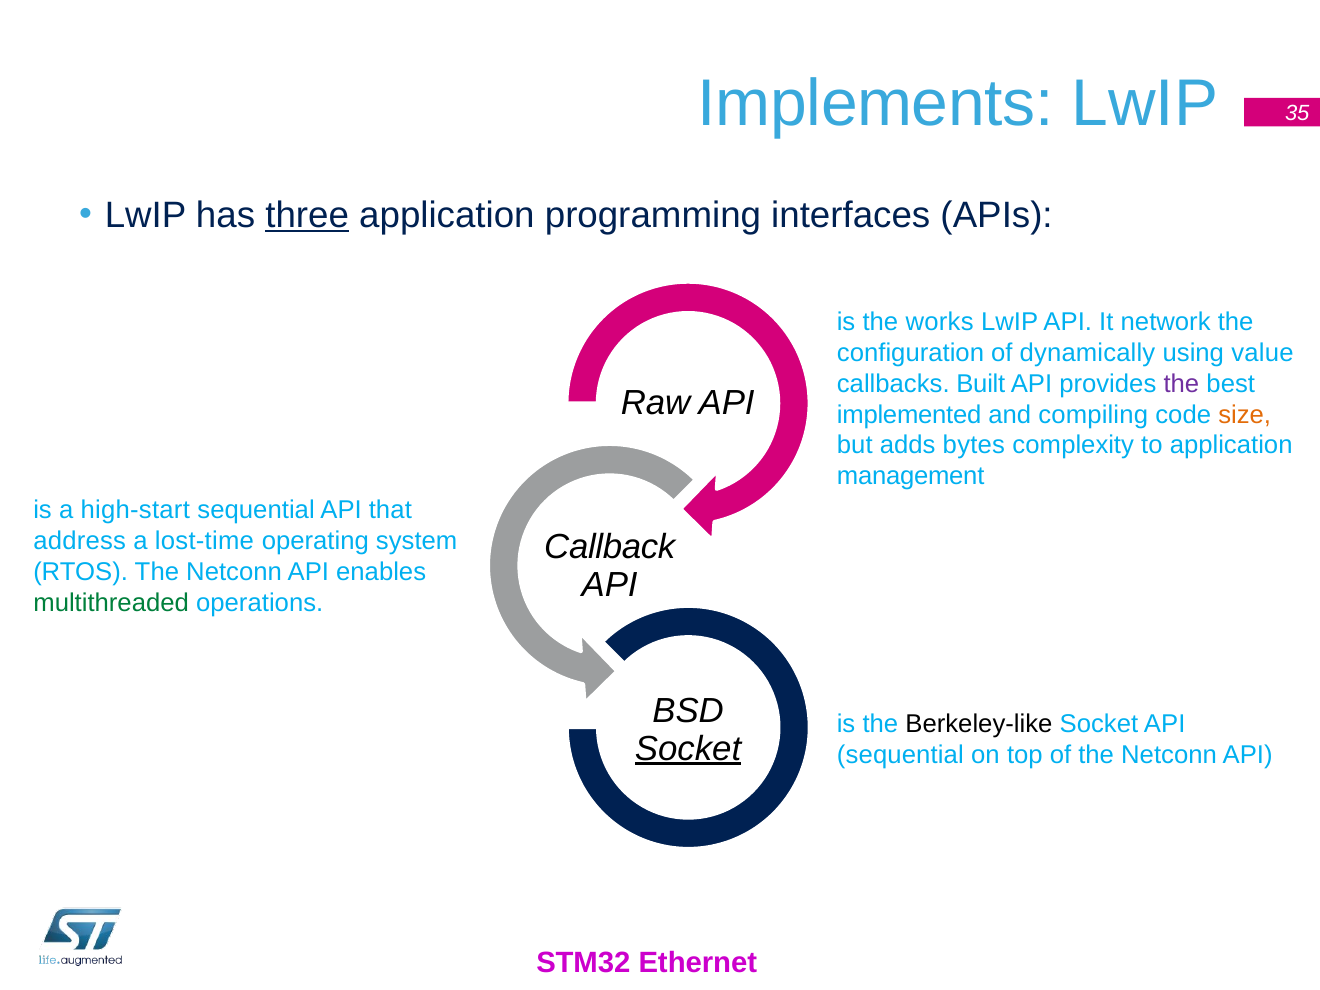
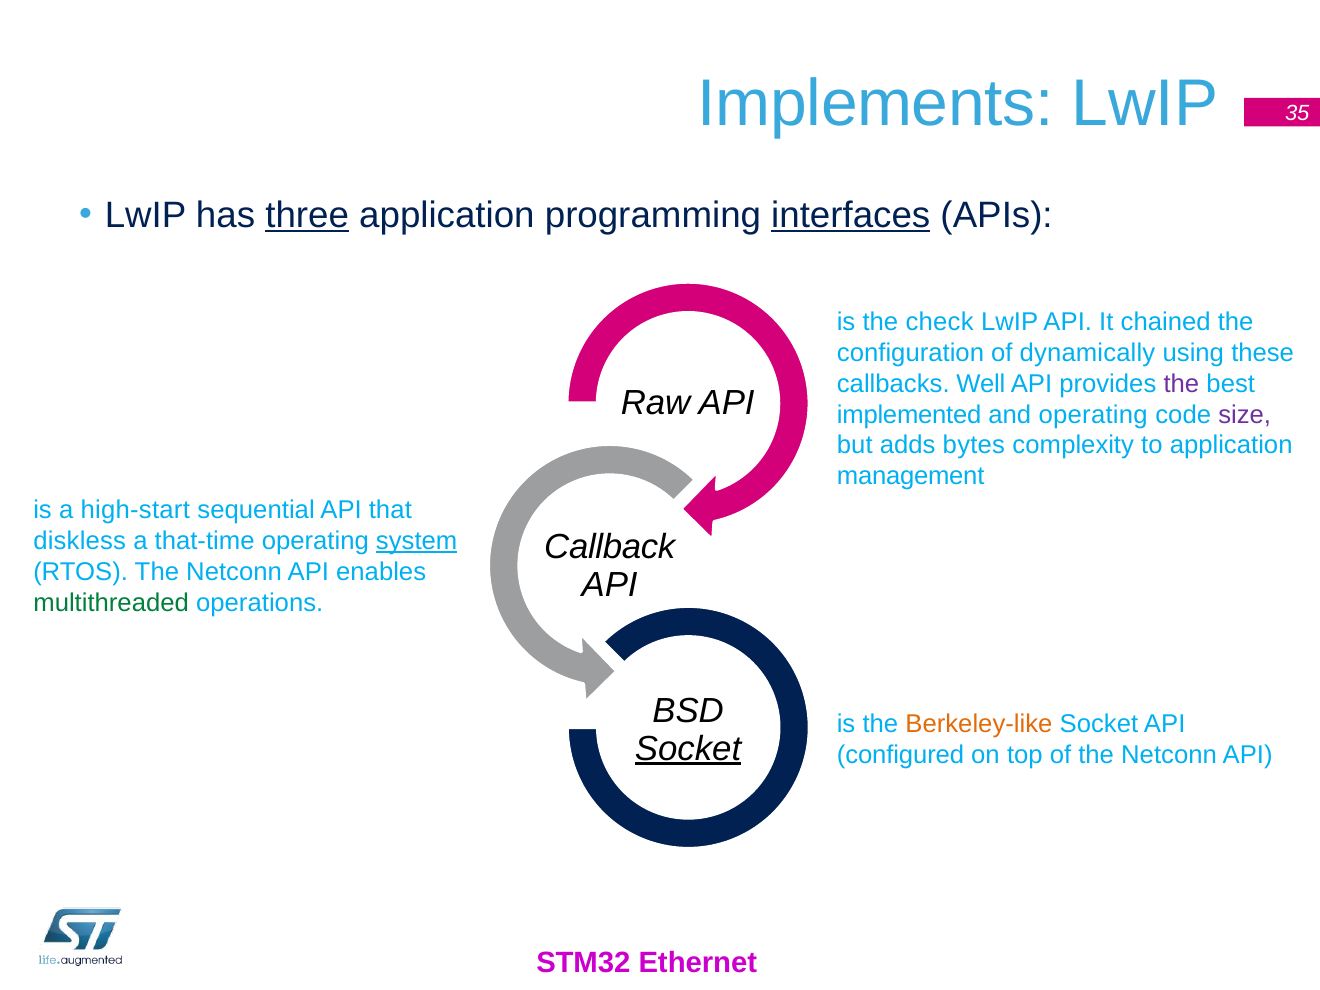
interfaces underline: none -> present (851, 216)
works: works -> check (940, 322)
network: network -> chained (1166, 322)
value: value -> these (1263, 353)
Built: Built -> Well (981, 384)
and compiling: compiling -> operating (1093, 415)
size colour: orange -> purple (1245, 415)
address: address -> diskless (80, 541)
lost-time: lost-time -> that-time (205, 541)
system underline: none -> present (417, 541)
Berkeley-like colour: black -> orange (979, 724)
sequential: sequential -> configured (901, 755)
